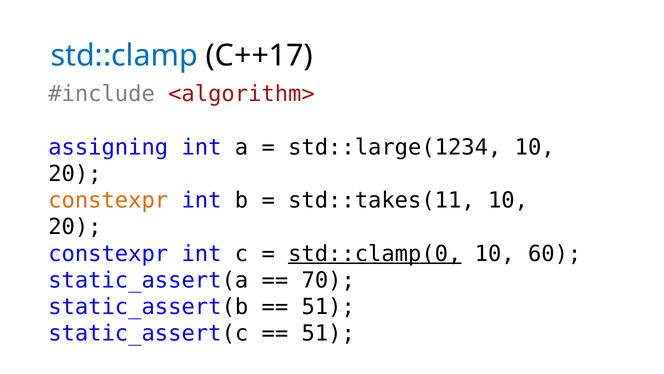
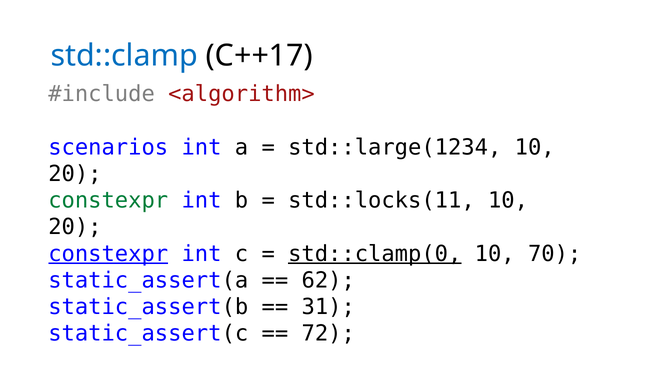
assigning: assigning -> scenarios (108, 147)
constexpr colour: orange -> green (108, 200)
std::takes(11: std::takes(11 -> std::locks(11 (381, 200)
constexpr underline: none -> present (108, 253)
60: 60 -> 70 (555, 253)
70: 70 -> 62 (328, 280)
51: 51 -> 31 (328, 307)
51: 51 -> 72 (328, 333)
